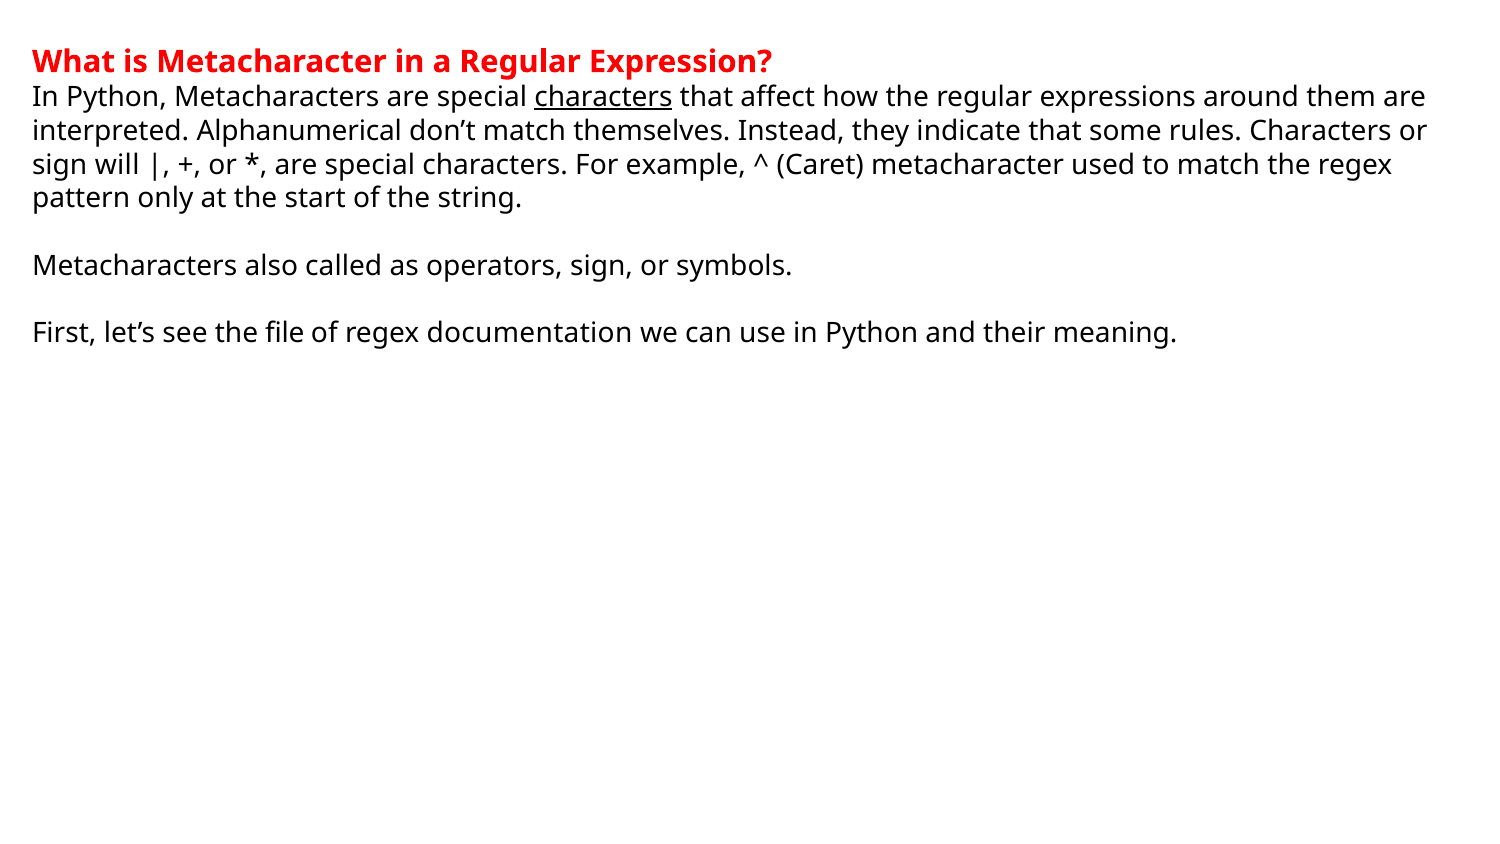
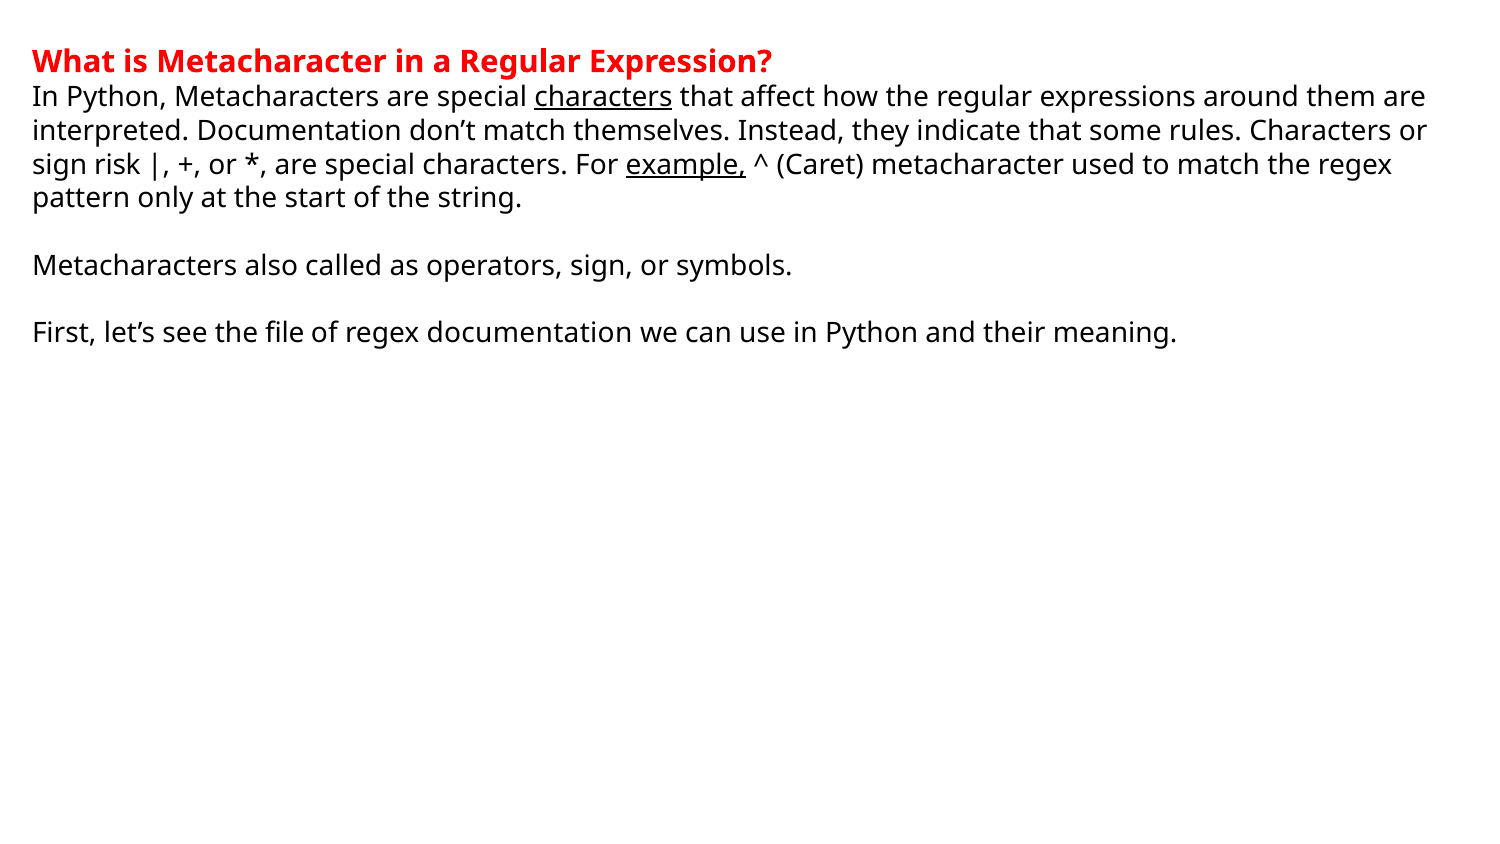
interpreted Alphanumerical: Alphanumerical -> Documentation (299, 131)
will: will -> risk (117, 165)
example underline: none -> present (686, 165)
